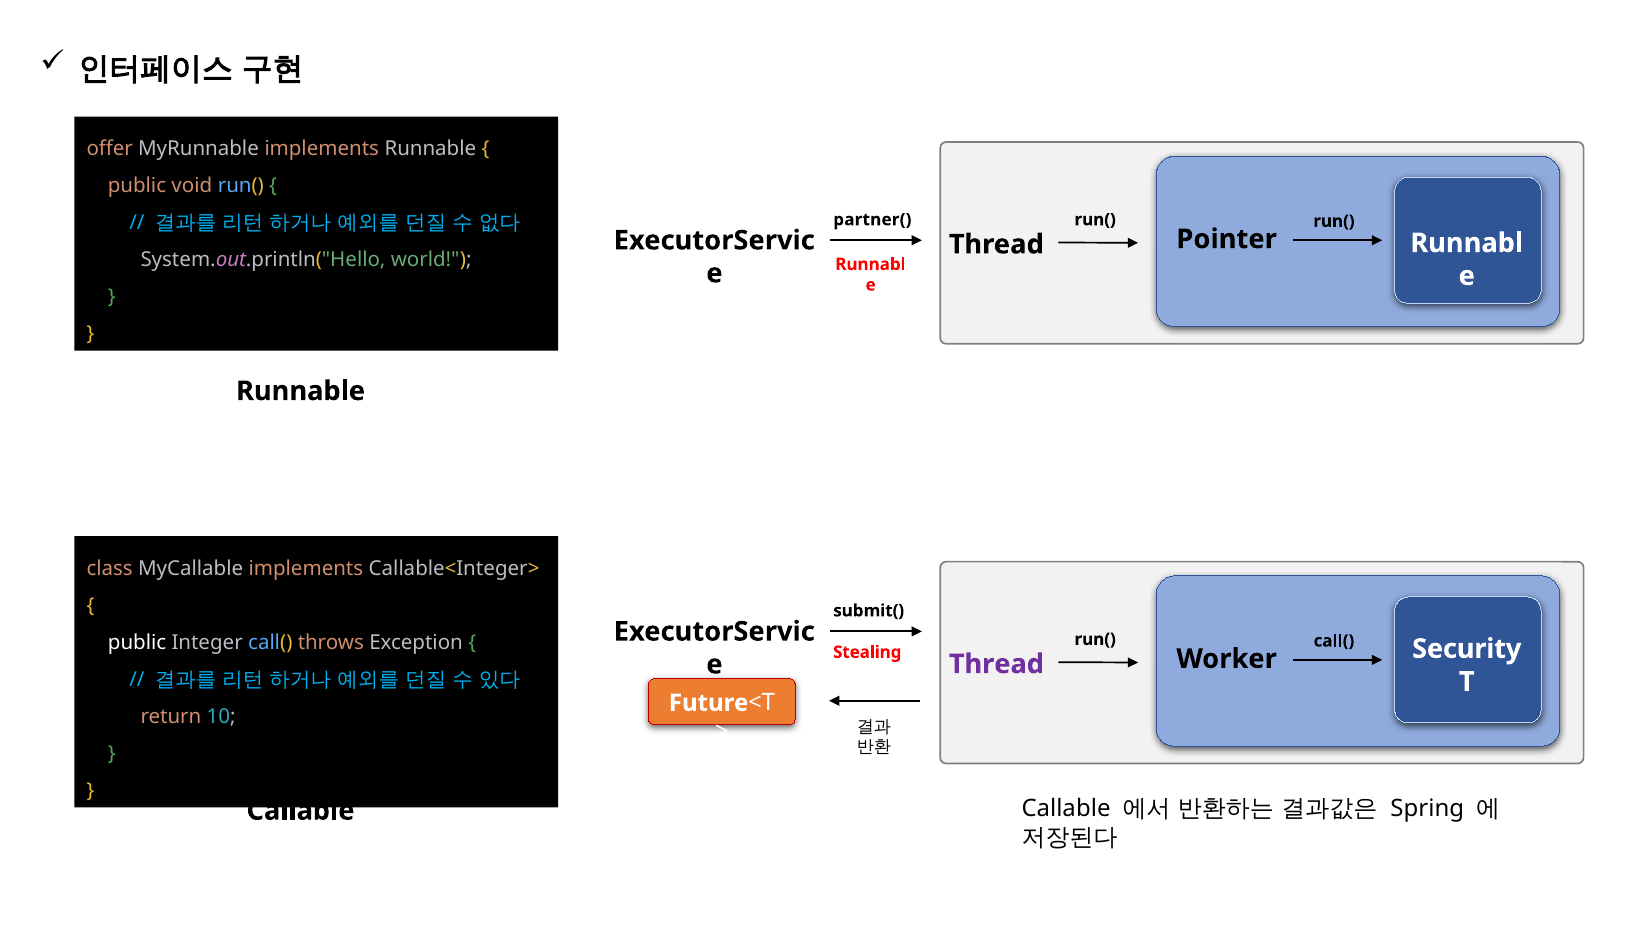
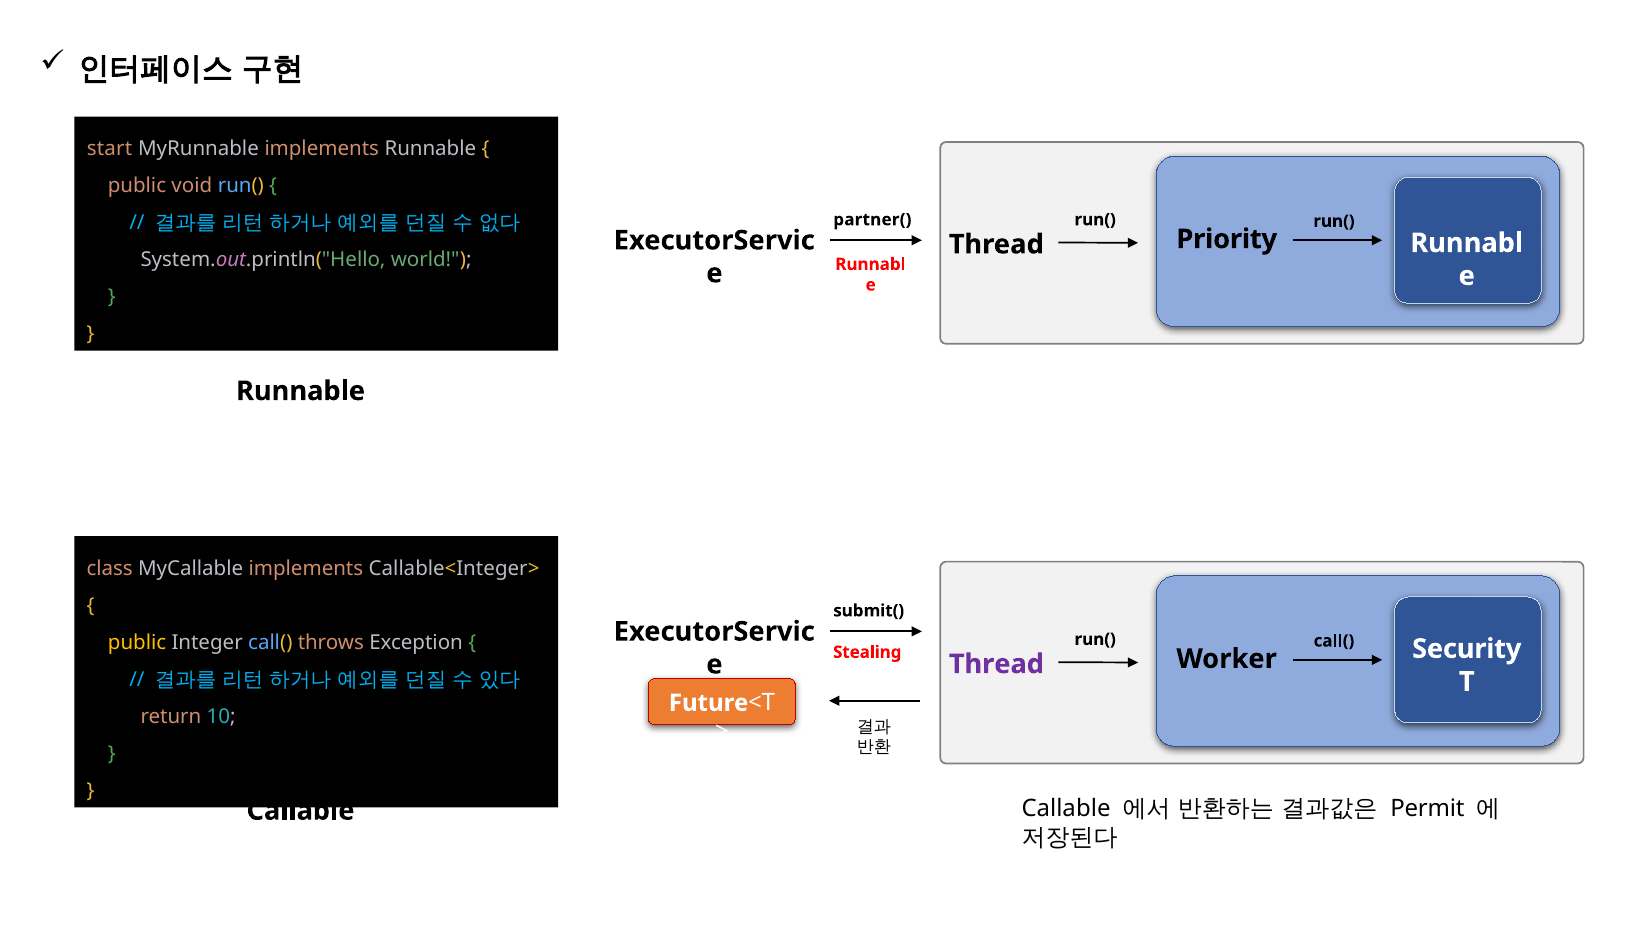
offer: offer -> start (110, 149)
Pointer: Pointer -> Priority (1227, 239)
public colour: white -> yellow (137, 642)
Spring: Spring -> Permit (1427, 808)
